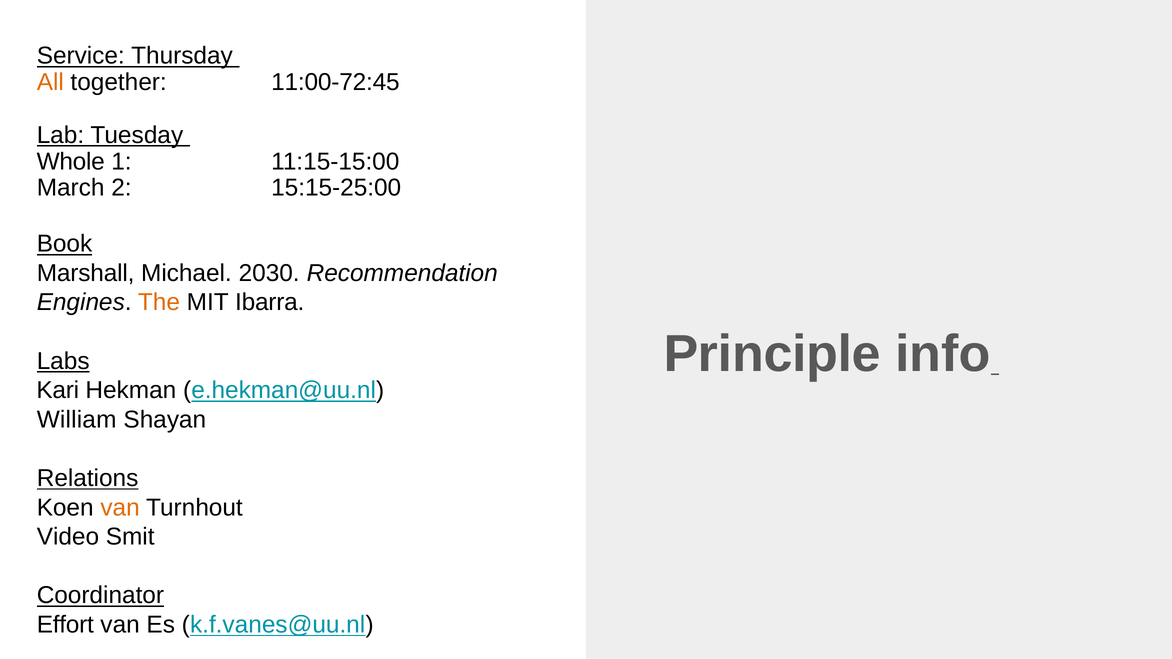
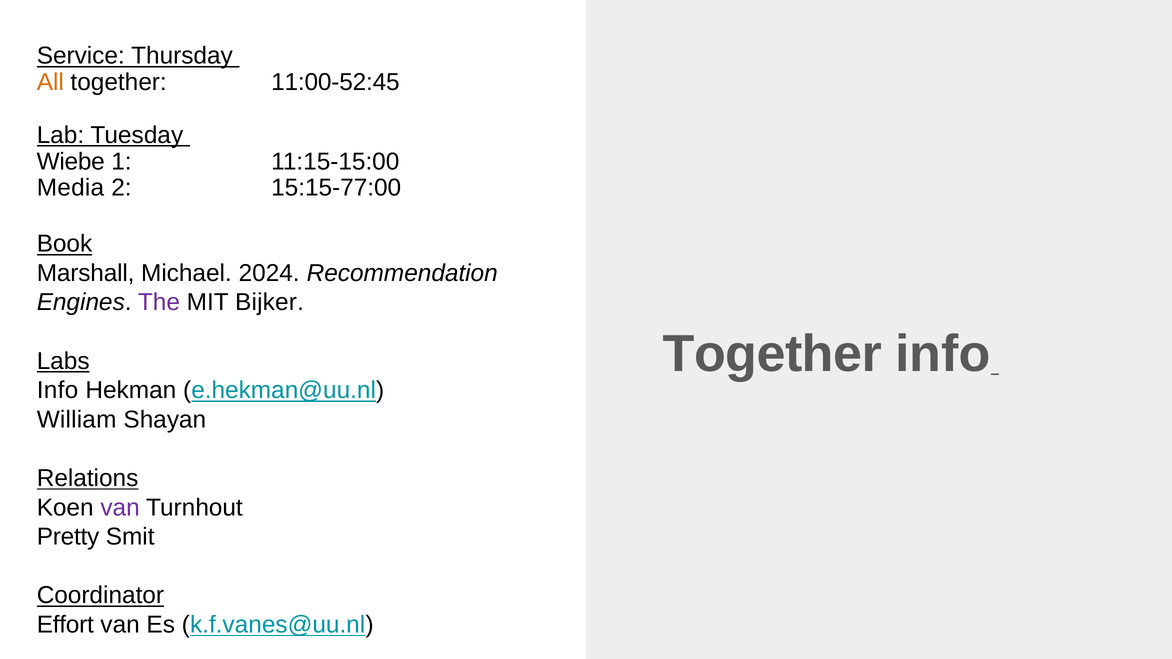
11:00-72:45: 11:00-72:45 -> 11:00-52:45 (335, 82)
Whole: Whole -> Wiebe (71, 162)
March: March -> Media (70, 188)
15:15-25:00: 15:15-25:00 -> 15:15-77:00 (336, 188)
2030: 2030 -> 2024 (269, 273)
The colour: orange -> purple (159, 303)
Ibarra: Ibarra -> Bijker (270, 303)
Principle: Principle -> Together (772, 354)
Kari: Kari -> Info (58, 390)
van colour: orange -> purple (120, 508)
Video: Video -> Pretty (68, 537)
